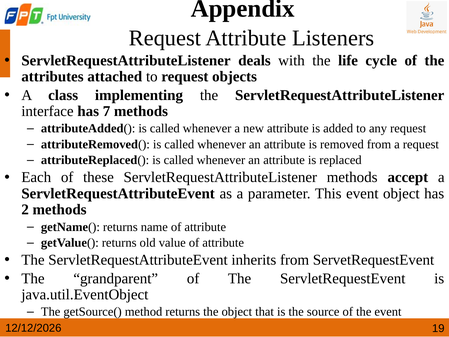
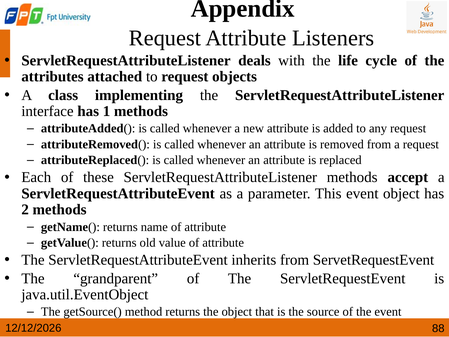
7: 7 -> 1 (106, 111)
19: 19 -> 88 (438, 328)
